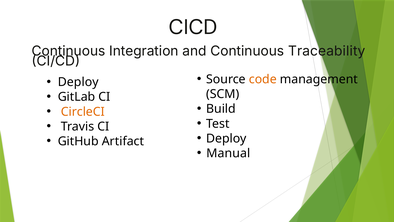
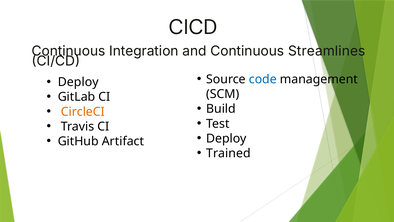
Traceability: Traceability -> Streamlines (327, 51)
code colour: orange -> blue (263, 79)
Manual: Manual -> Trained (228, 153)
